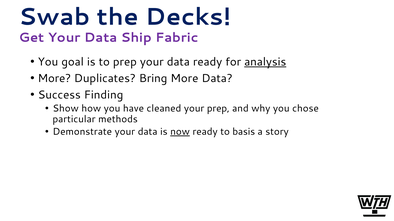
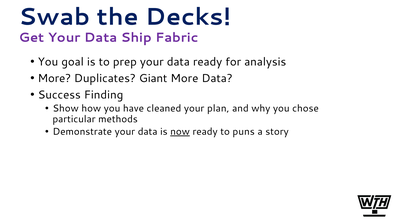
analysis underline: present -> none (265, 62)
Bring: Bring -> Giant (153, 79)
your prep: prep -> plan (218, 109)
basis: basis -> puns (244, 132)
